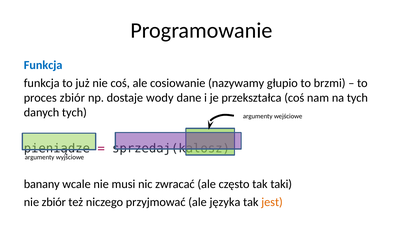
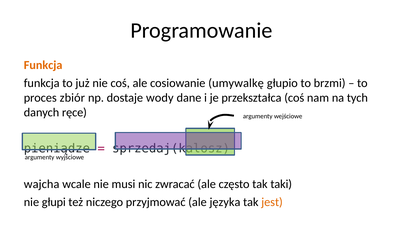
Funkcja colour: blue -> orange (43, 65)
nazywamy: nazywamy -> umywalkę (236, 83)
danych tych: tych -> ręce (74, 112)
banany: banany -> wajcha (42, 184)
nie zbiór: zbiór -> głupi (54, 202)
